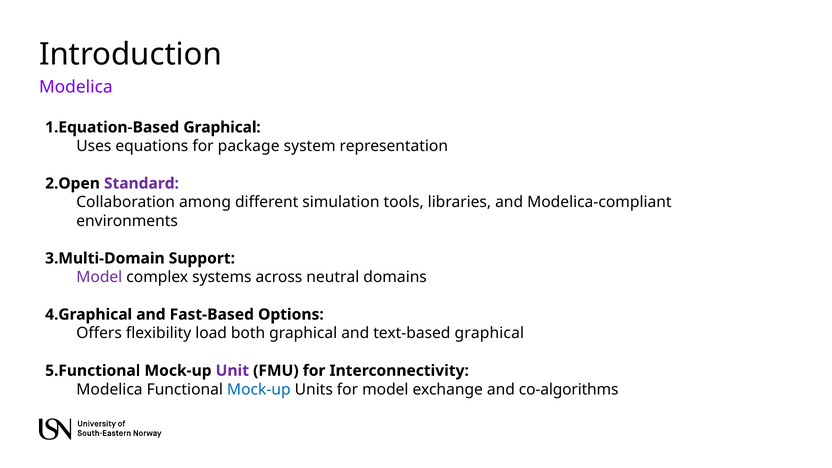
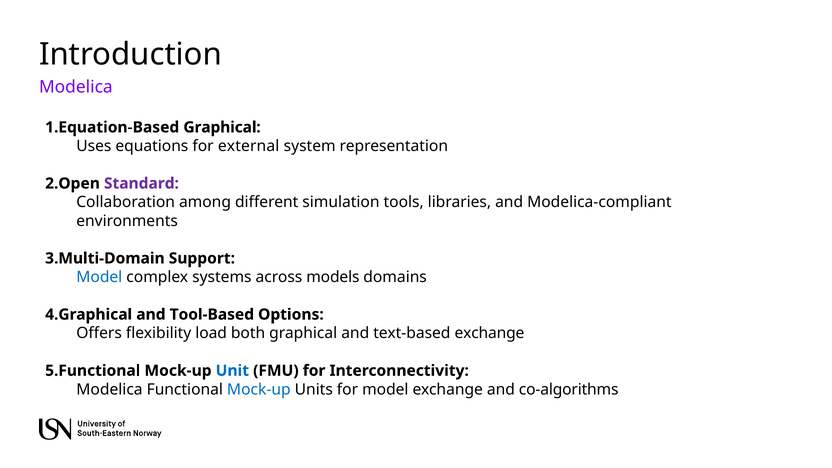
package: package -> external (249, 146)
Model colour: purple -> blue (99, 277)
neutral: neutral -> models (333, 277)
Fast-Based: Fast-Based -> Tool-Based (212, 314)
text-based graphical: graphical -> exchange (489, 333)
Unit colour: purple -> blue (232, 371)
